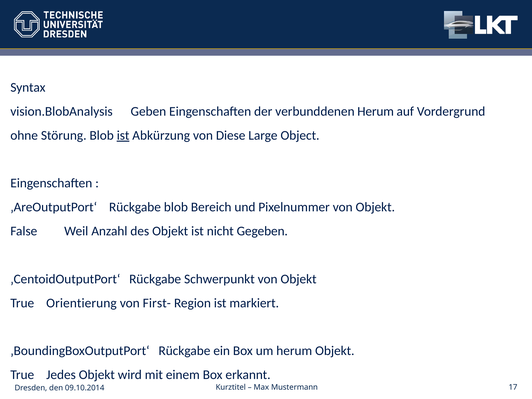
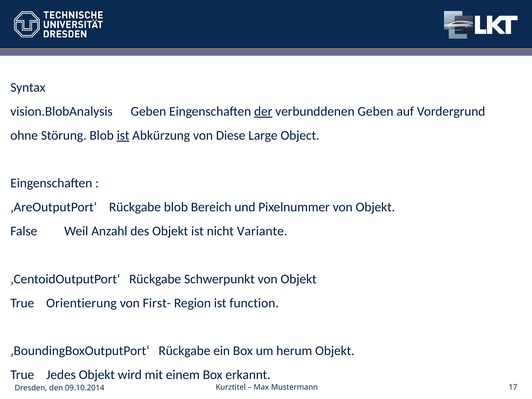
der underline: none -> present (263, 111)
verbunddenen Herum: Herum -> Geben (375, 111)
Gegeben: Gegeben -> Variante (262, 231)
markiert: markiert -> function (254, 303)
